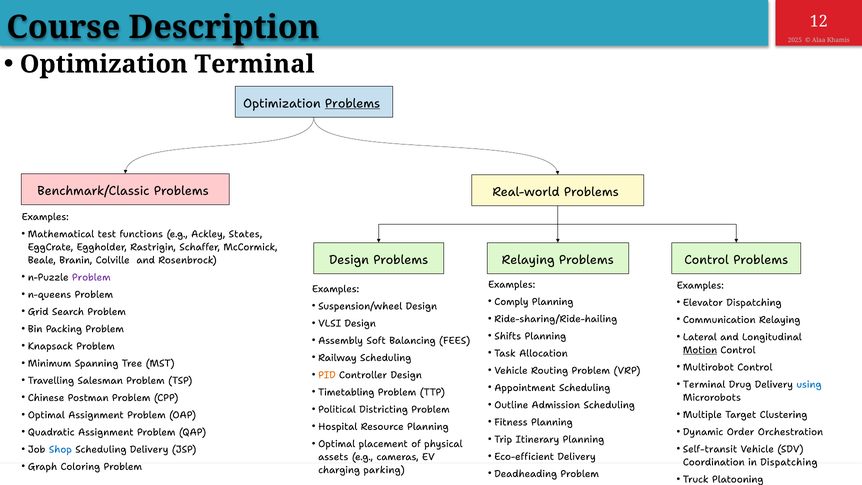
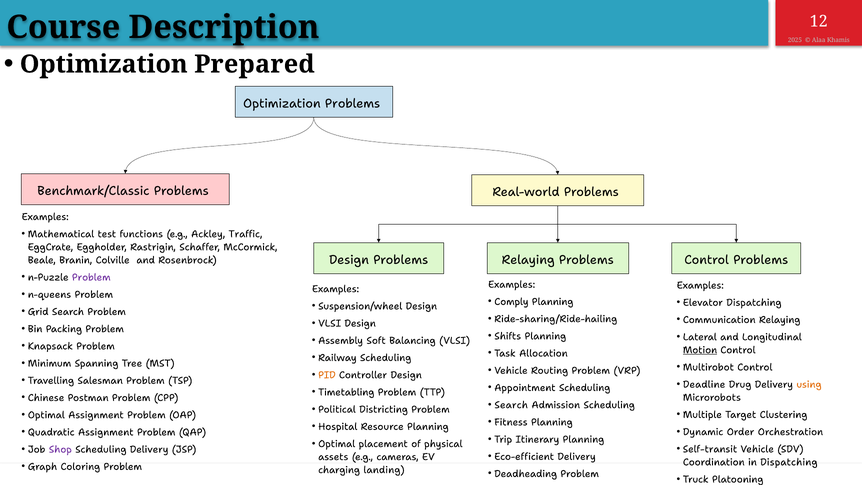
Optimization Terminal: Terminal -> Prepared (254, 64)
Problems underline: present -> none (353, 103)
States: States -> Traffic (246, 234)
Balancing FEES: FEES -> VLSI (454, 340)
Terminal: Terminal -> Deadline (704, 384)
using colour: blue -> orange (809, 384)
Outline: Outline -> Search (511, 405)
Shop colour: blue -> purple (60, 449)
parking: parking -> landing (384, 470)
